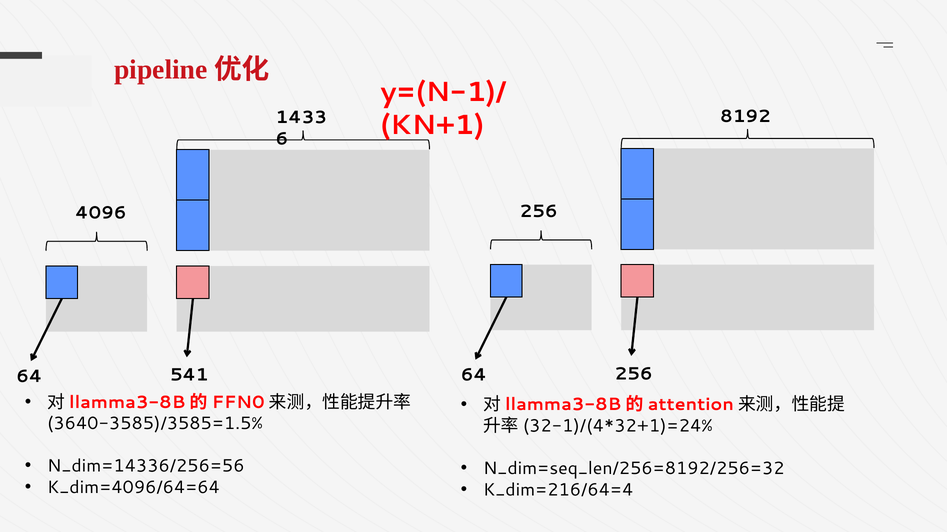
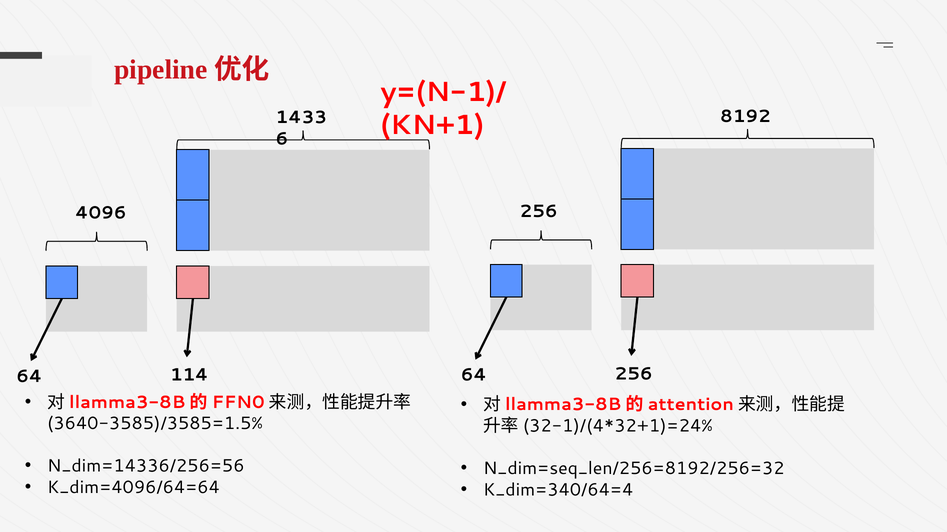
541: 541 -> 114 (189, 376)
K_dim=216/64=4: K_dim=216/64=4 -> K_dim=340/64=4 (558, 490)
